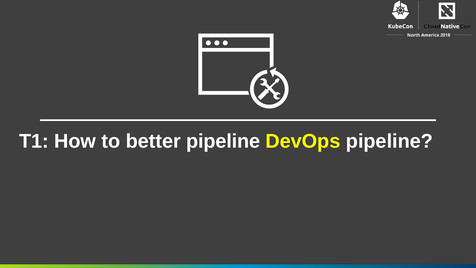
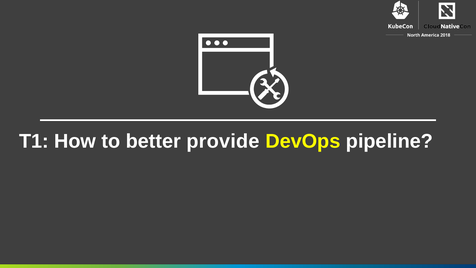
better pipeline: pipeline -> provide (223, 141)
